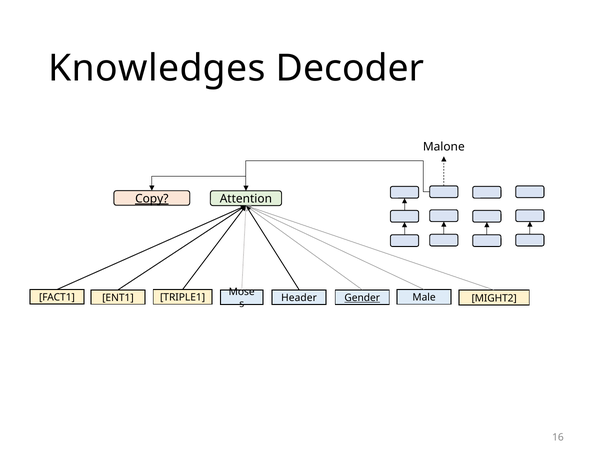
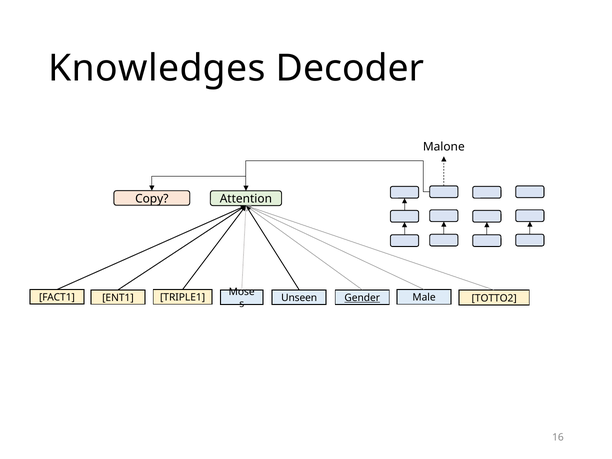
Copy underline: present -> none (152, 199)
MIGHT2: MIGHT2 -> TOTTO2 (494, 298)
Header: Header -> Unseen (299, 298)
